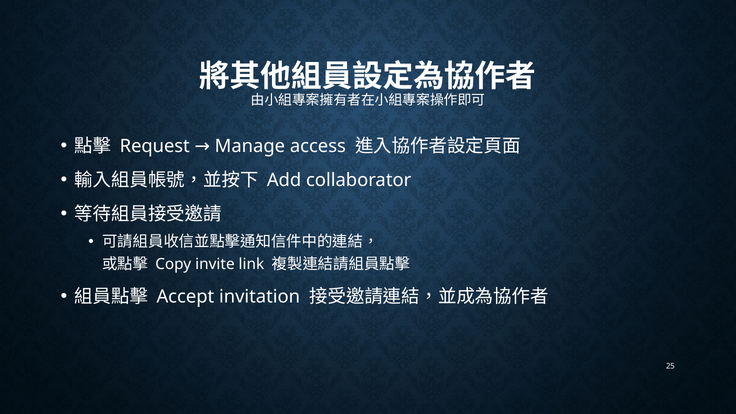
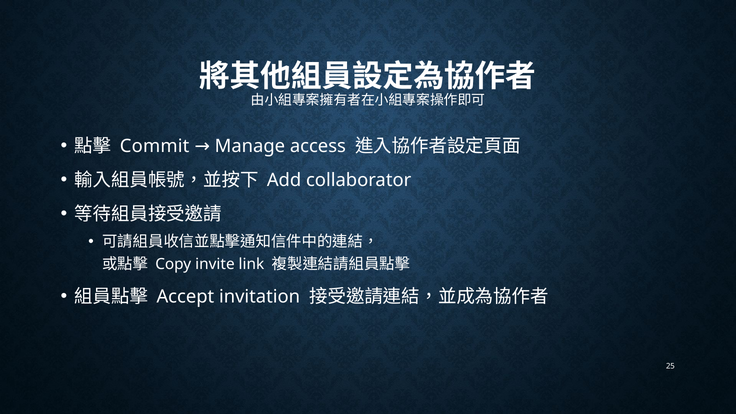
Request: Request -> Commit (155, 146)
